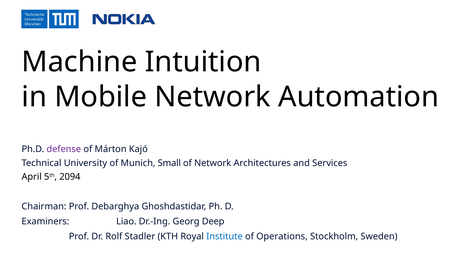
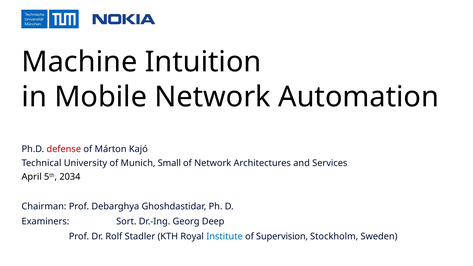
defense colour: purple -> red (64, 149)
2094: 2094 -> 2034 (70, 177)
Liao: Liao -> Sort (126, 222)
Operations: Operations -> Supervision (282, 237)
